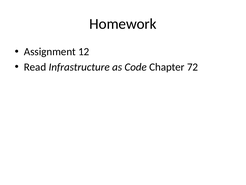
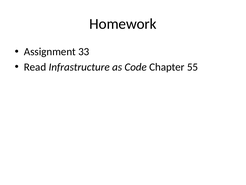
12: 12 -> 33 (84, 52)
72: 72 -> 55 (193, 67)
